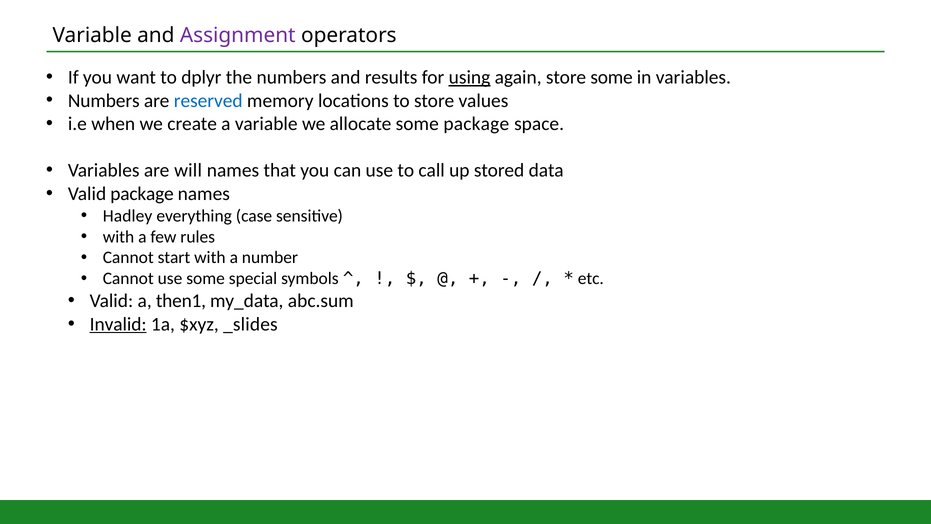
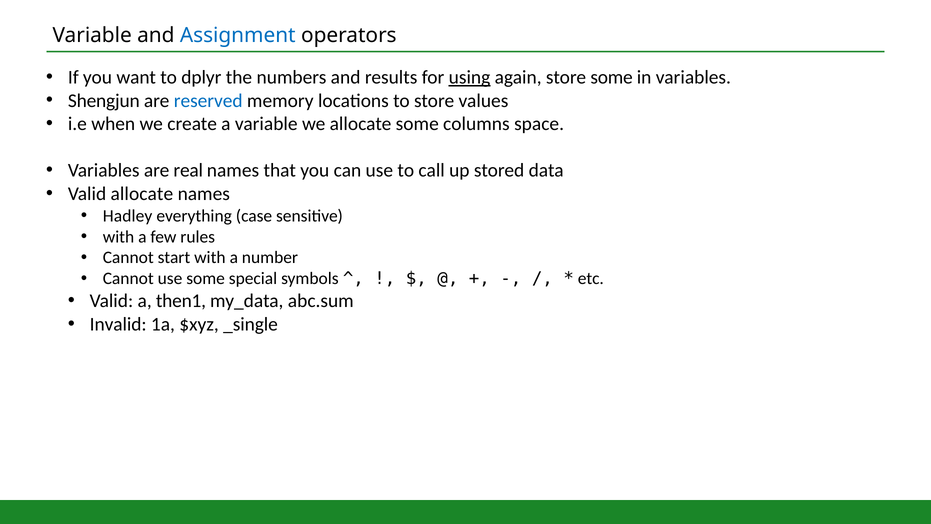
Assignment colour: purple -> blue (238, 35)
Numbers: Numbers -> Shengjun (104, 101)
some package: package -> columns (476, 124)
will: will -> real (188, 170)
Valid package: package -> allocate (142, 194)
Invalid underline: present -> none (118, 324)
_slides: _slides -> _single (251, 324)
